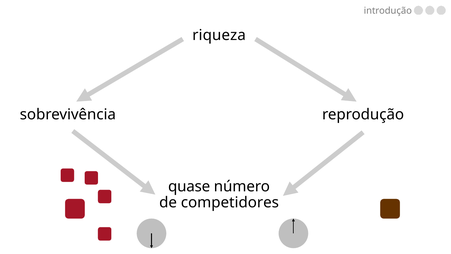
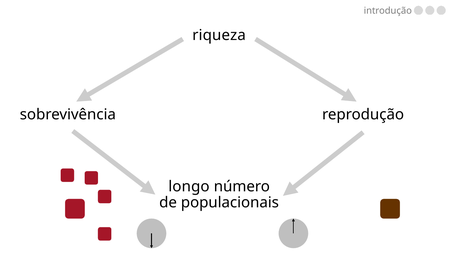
quase: quase -> longo (189, 186)
competidores: competidores -> populacionais (230, 202)
